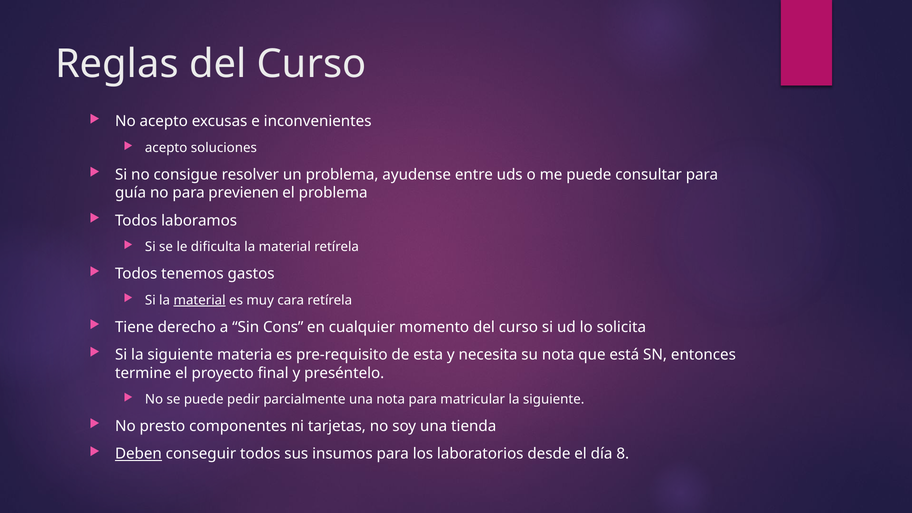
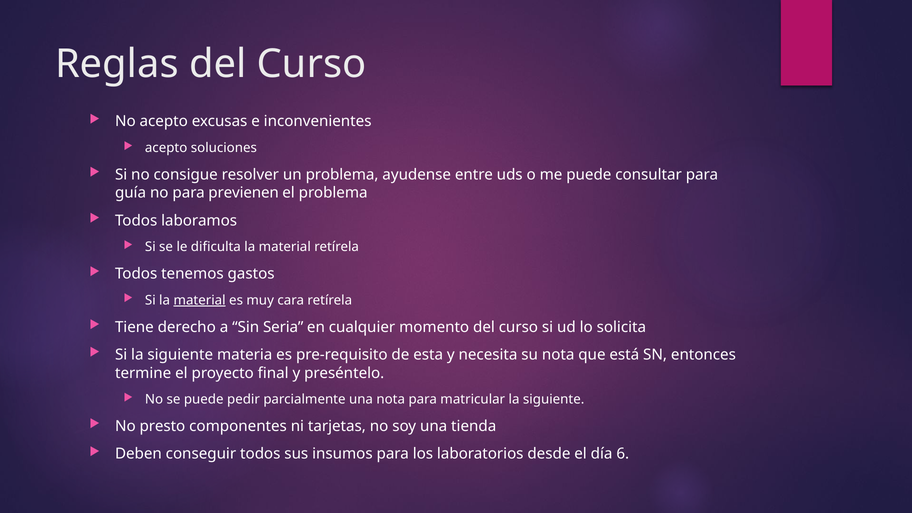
Cons: Cons -> Seria (283, 327)
Deben underline: present -> none (138, 454)
8: 8 -> 6 (623, 454)
